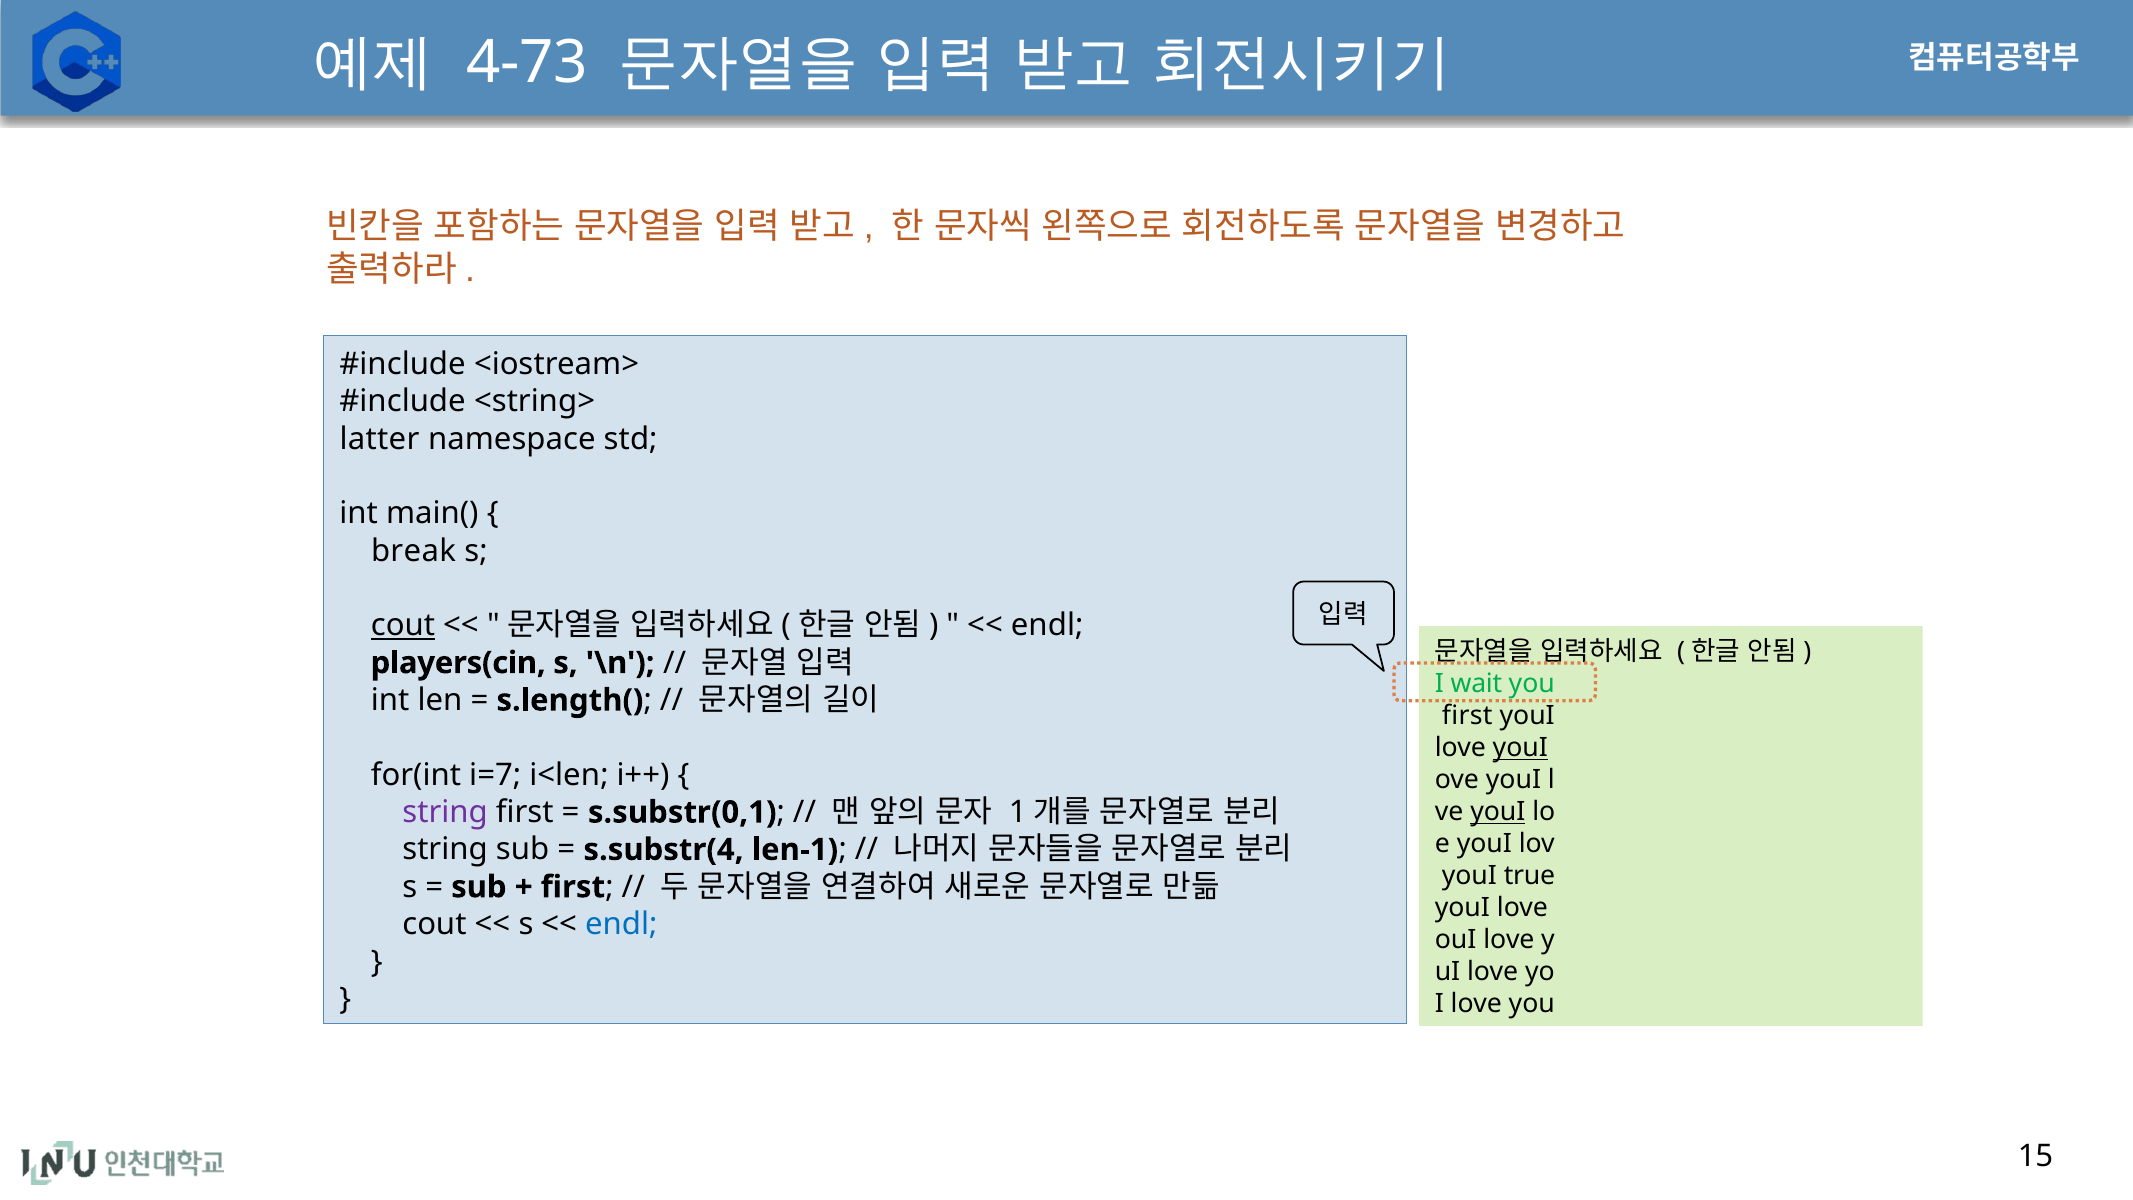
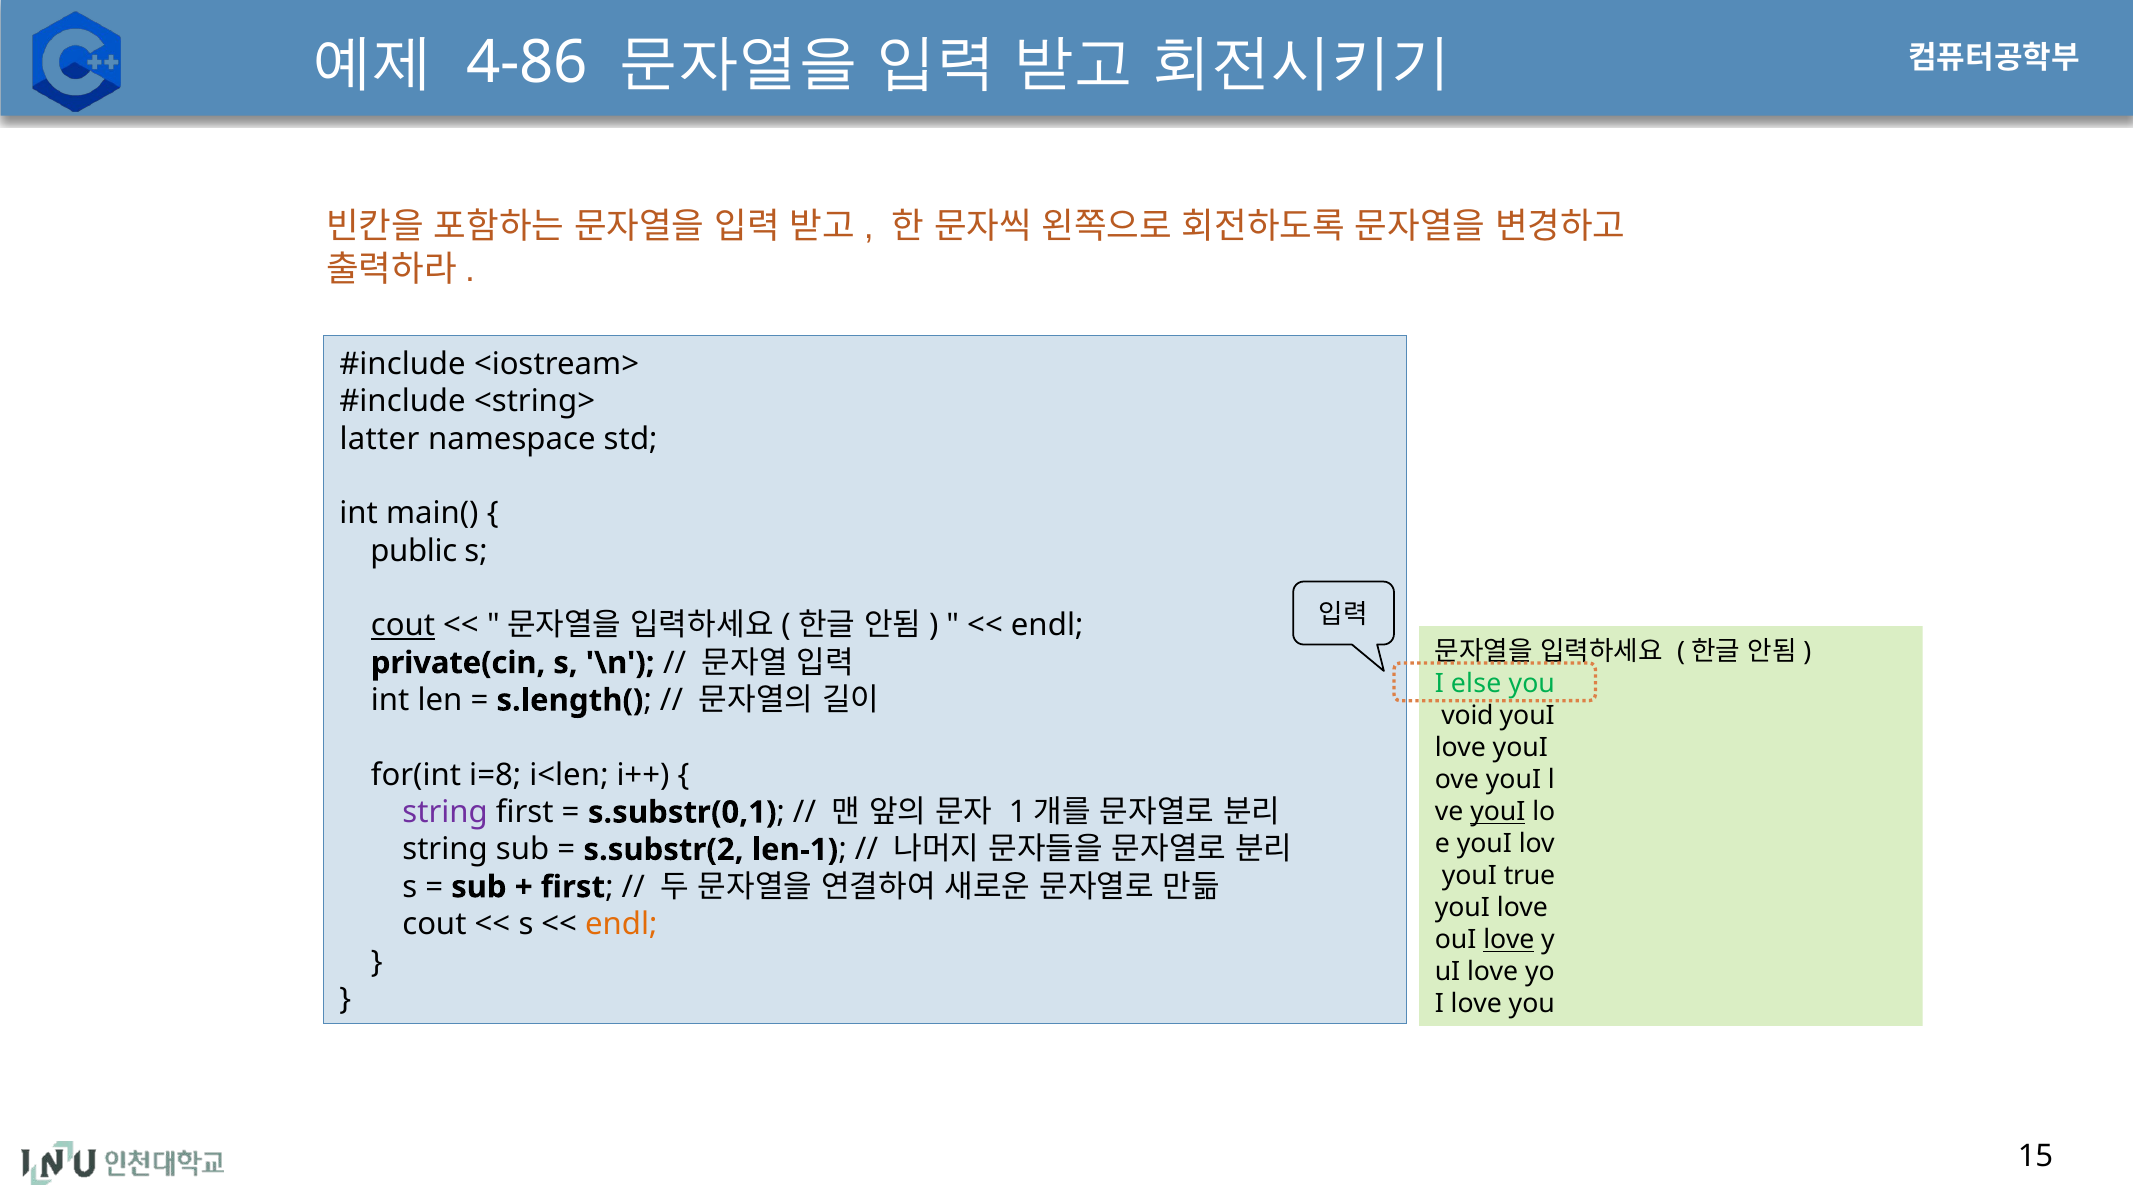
4-73: 4-73 -> 4-86 (527, 62)
break: break -> public (414, 551)
players(cin: players(cin -> private(cin (458, 663)
wait: wait -> else (1476, 684)
first: first -> void (1467, 716)
youI underline: present -> none (1520, 748)
i=7: i=7 -> i=8 (495, 775)
s.substr(4: s.substr(4 -> s.substr(2 (663, 850)
endl colour: blue -> orange (621, 924)
love underline: none -> present (1509, 940)
